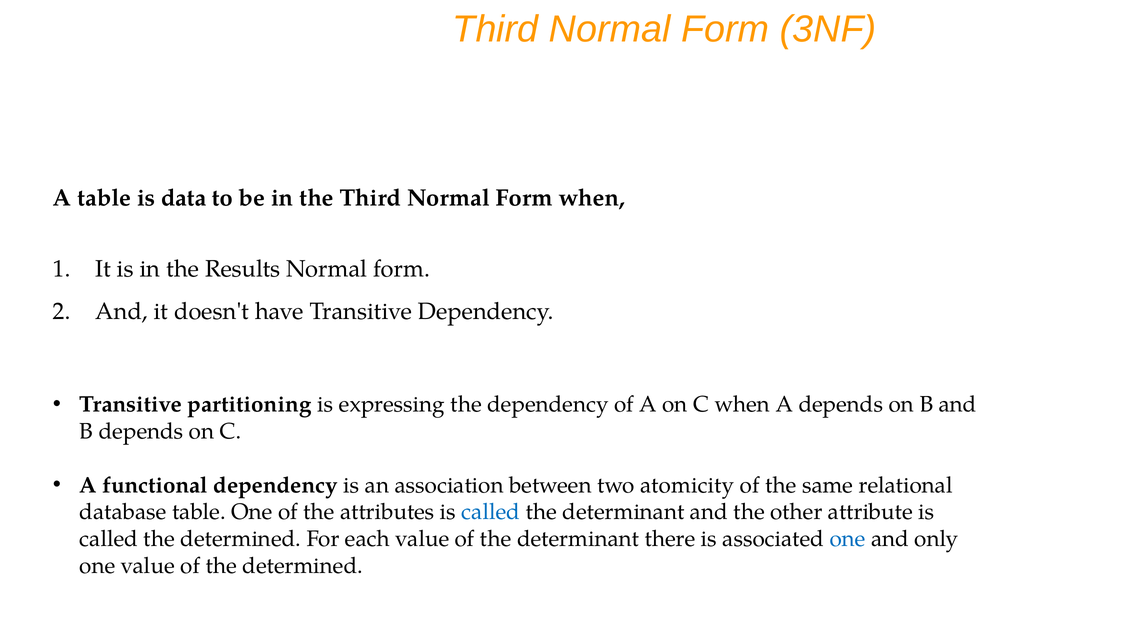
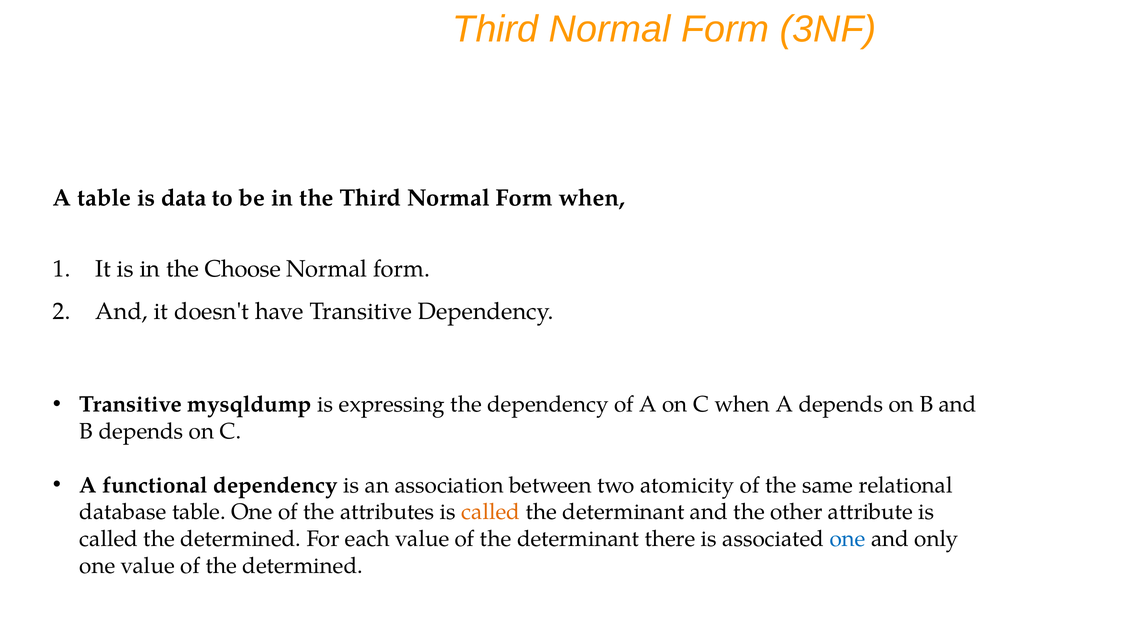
Results: Results -> Choose (243, 269)
partitioning: partitioning -> mysqldump (250, 405)
called colour: blue -> orange (491, 512)
